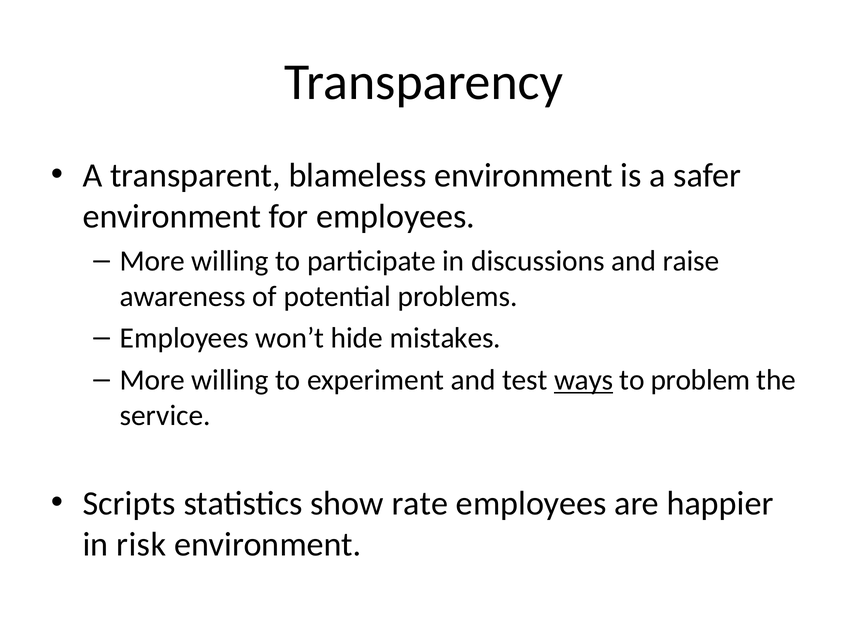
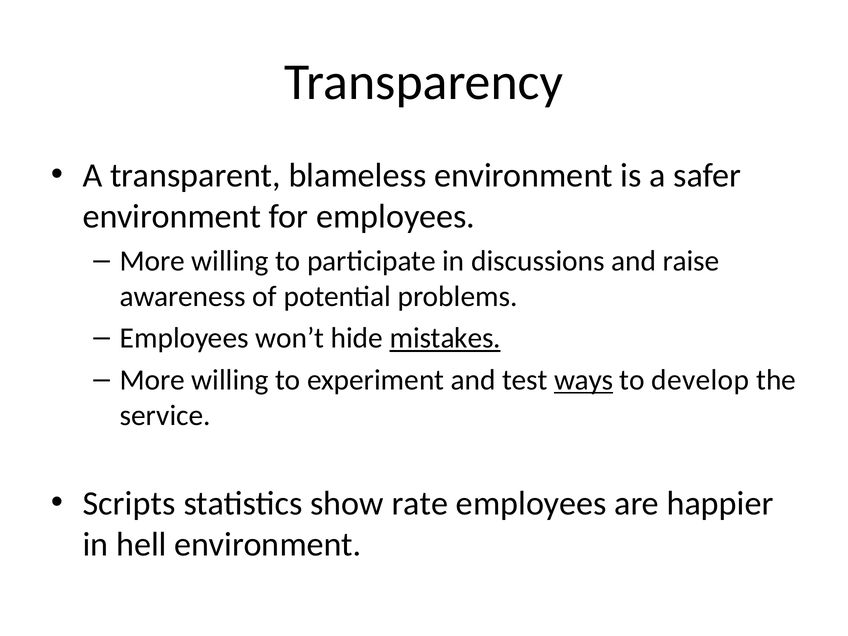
mistakes underline: none -> present (445, 338)
problem: problem -> develop (700, 380)
risk: risk -> hell (141, 544)
